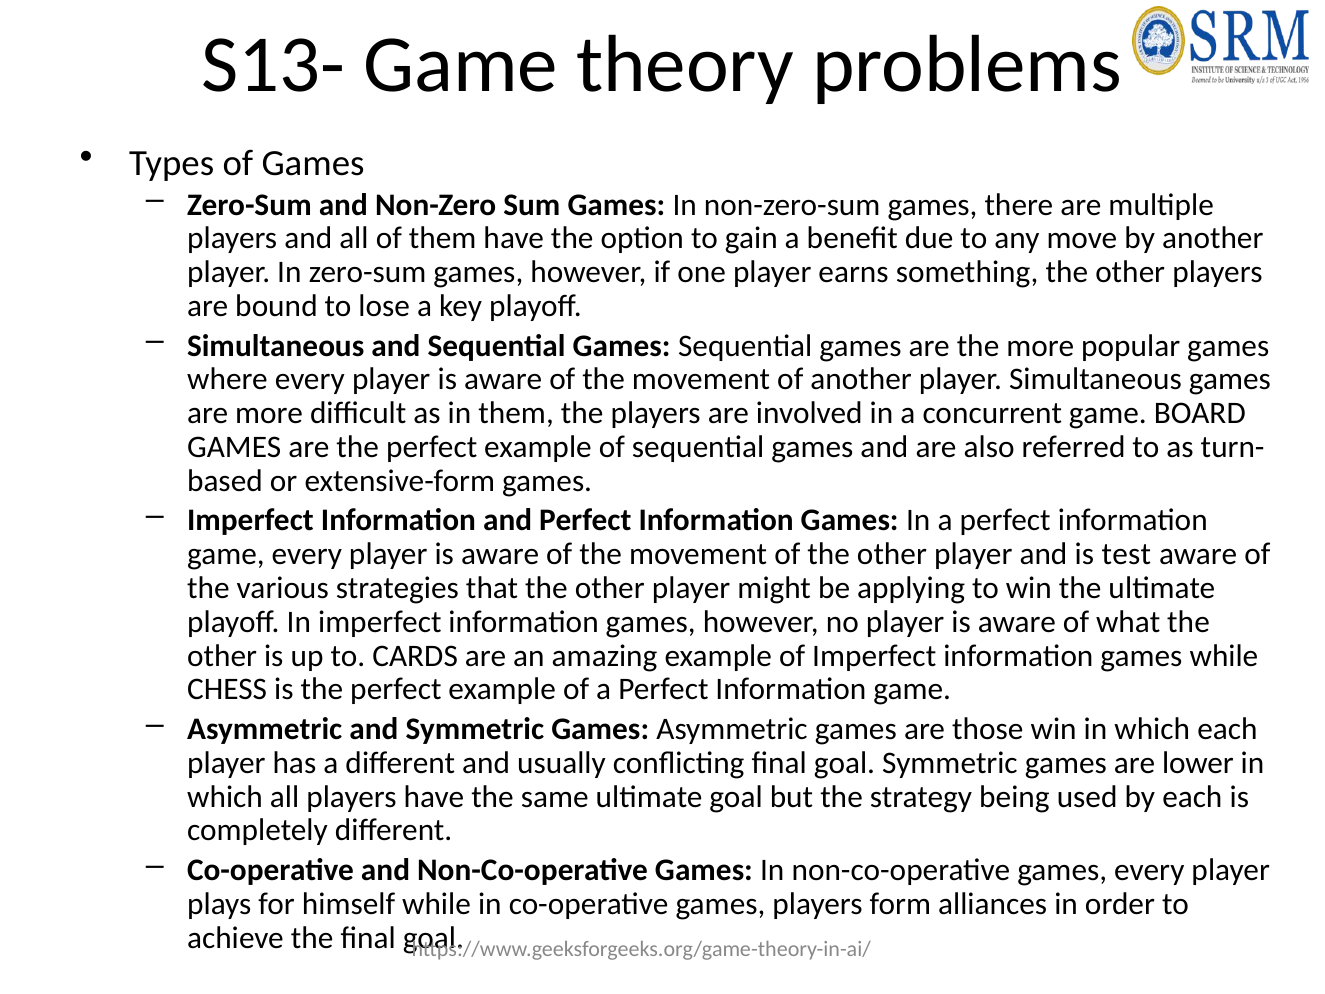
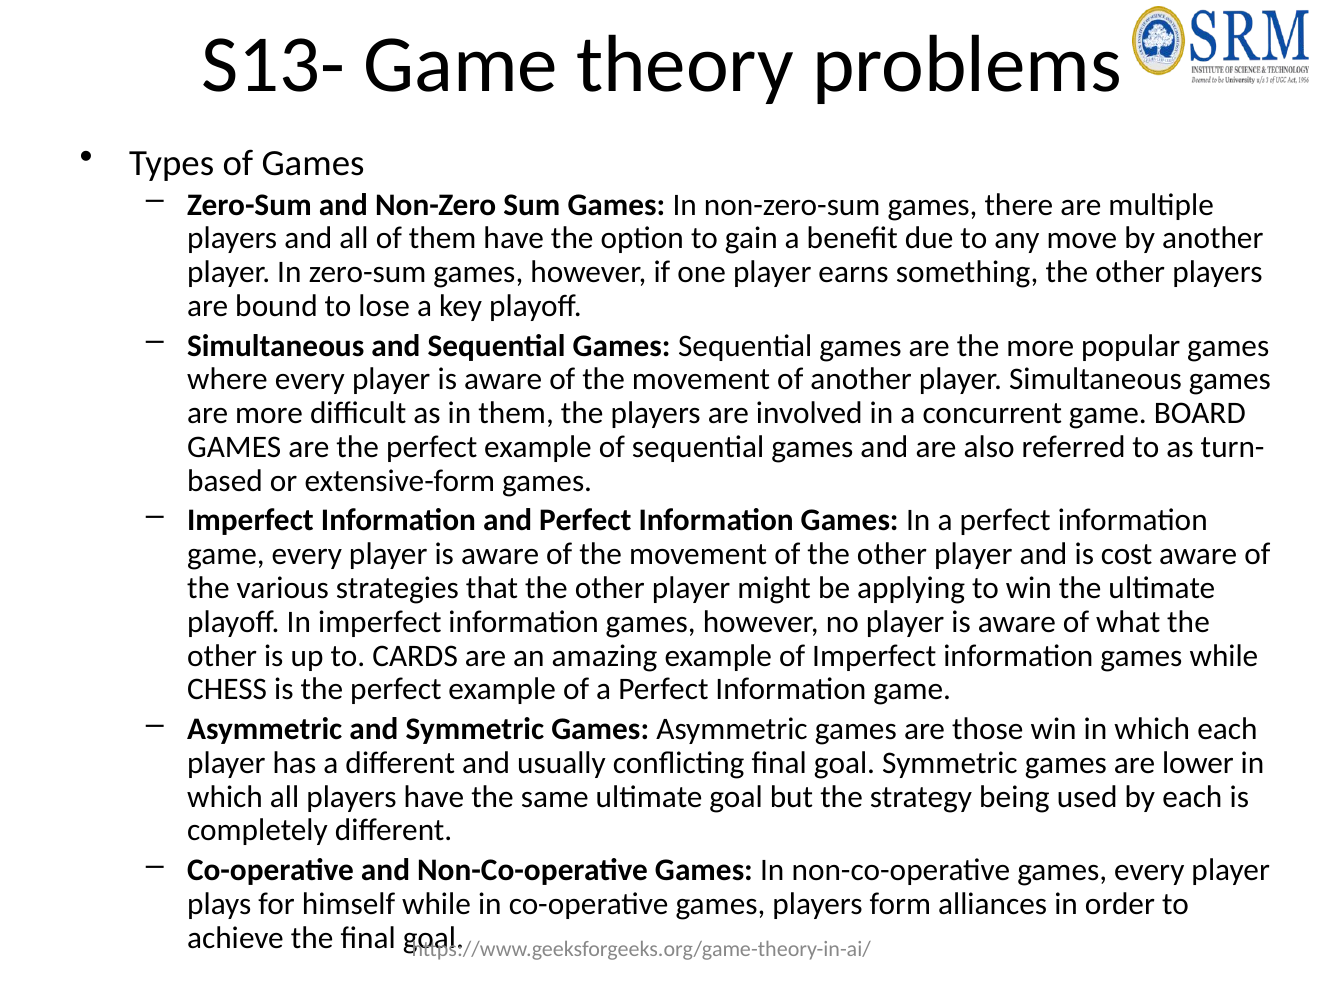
test: test -> cost (1127, 554)
